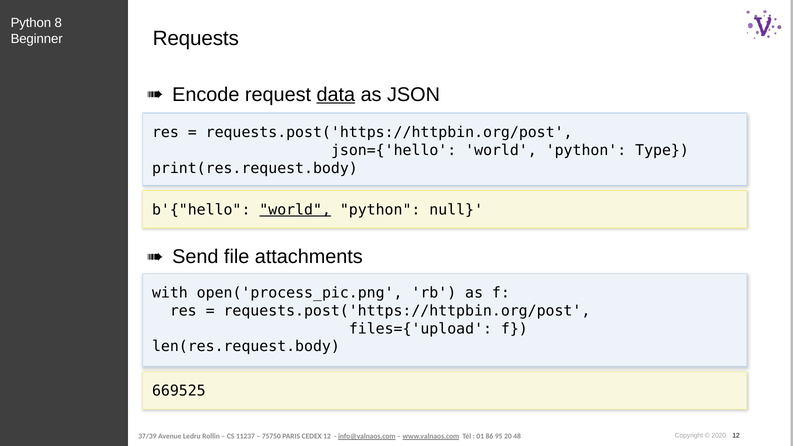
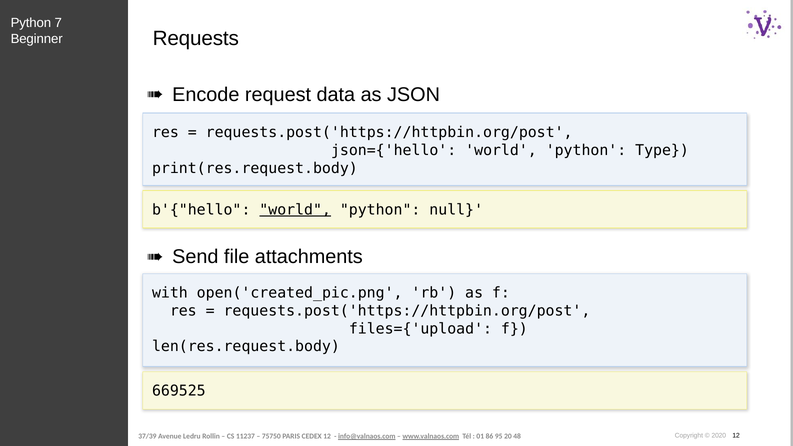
8: 8 -> 7 (58, 23)
data underline: present -> none (336, 95)
open('process_pic.png: open('process_pic.png -> open('created_pic.png (300, 293)
